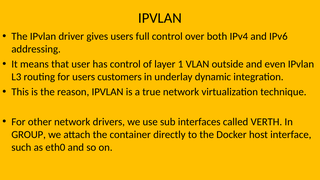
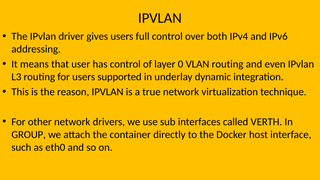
1: 1 -> 0 (181, 64)
VLAN outside: outside -> routing (228, 64)
customers: customers -> supported (120, 77)
